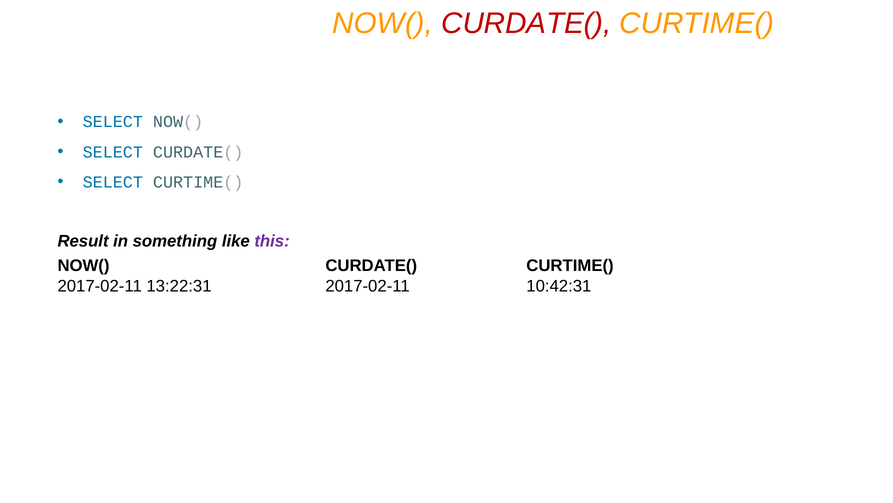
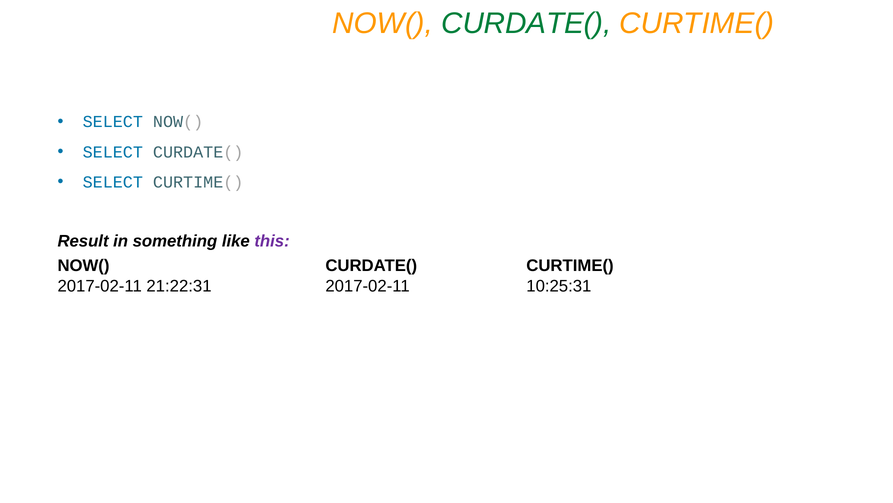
CURDATE( colour: red -> green (526, 23)
13:22:31: 13:22:31 -> 21:22:31 (179, 286)
10:42:31: 10:42:31 -> 10:25:31 (559, 286)
